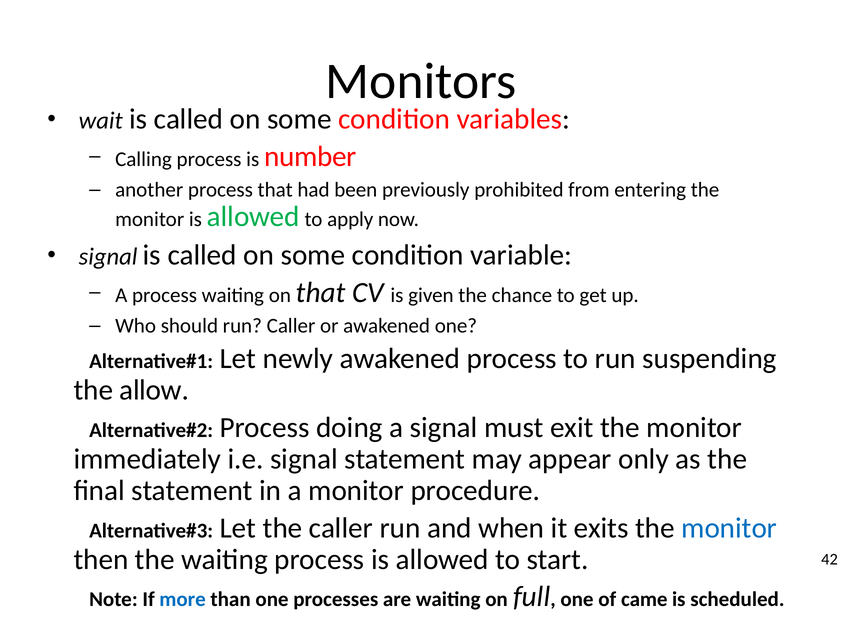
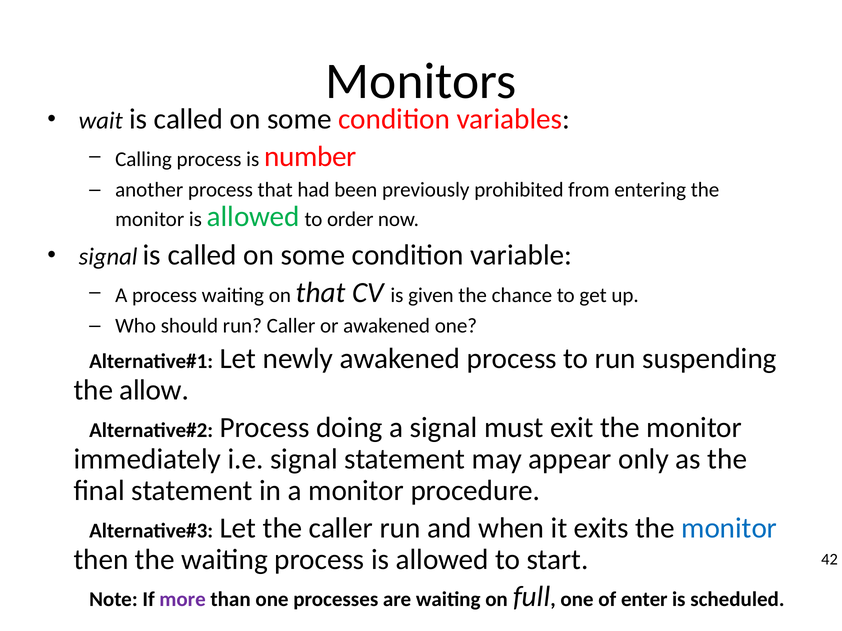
apply: apply -> order (350, 220)
more colour: blue -> purple (183, 600)
came: came -> enter (644, 600)
